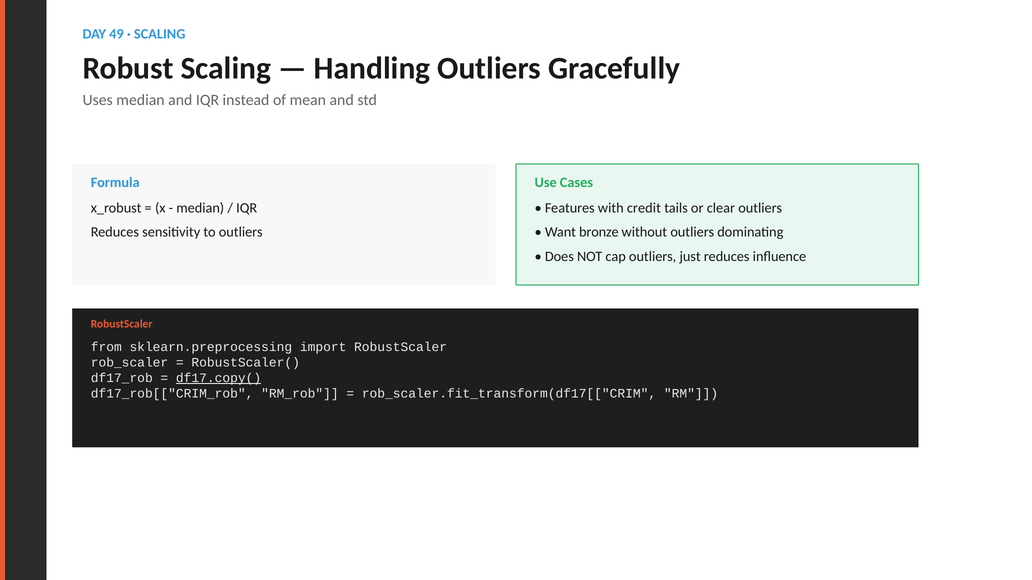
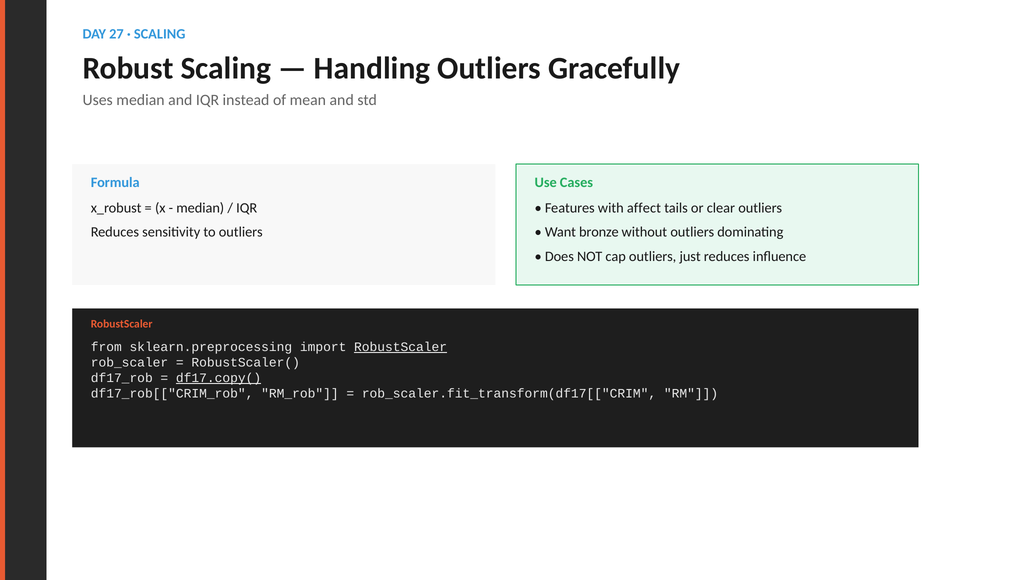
49: 49 -> 27 (116, 34)
credit: credit -> affect (644, 208)
RobustScaler underline: none -> present (401, 347)
